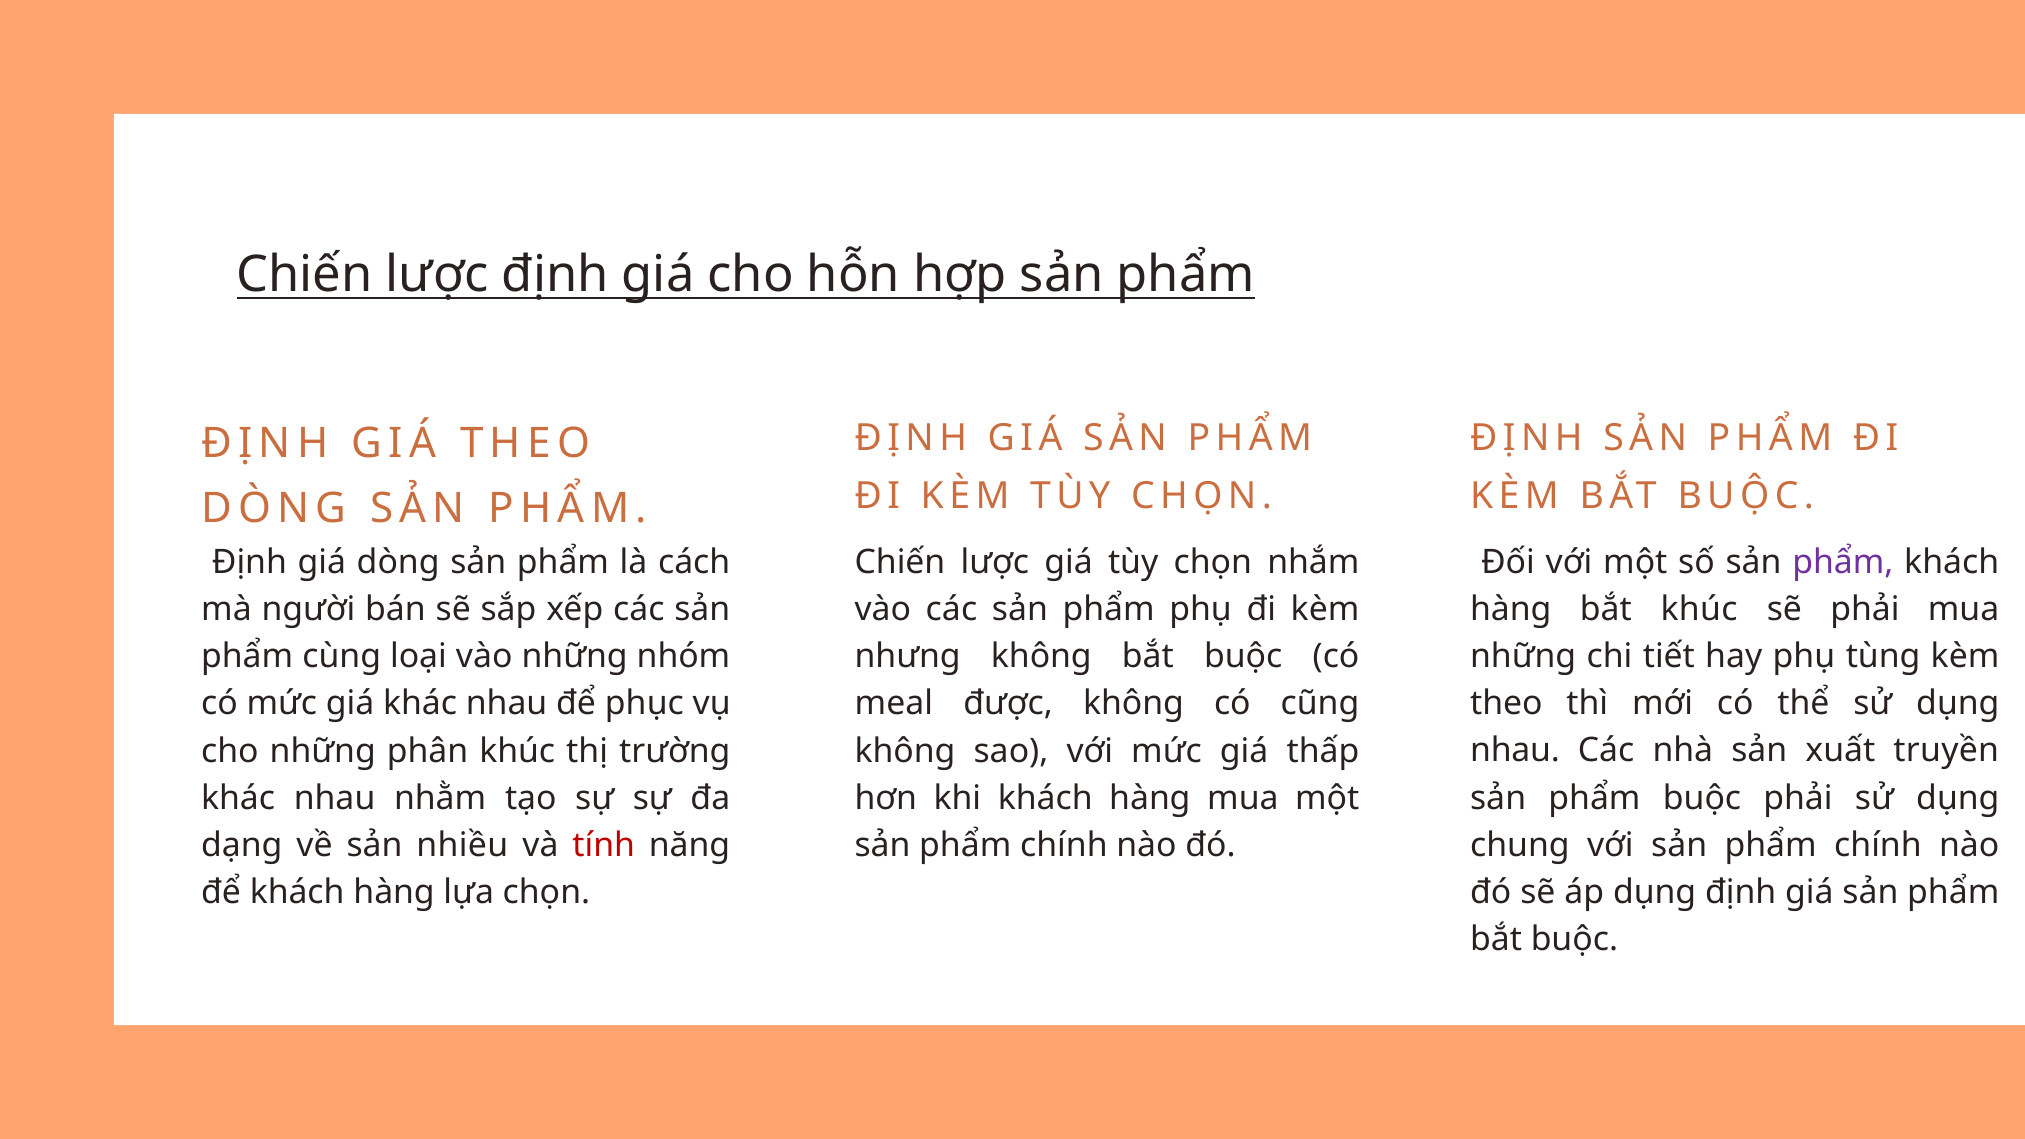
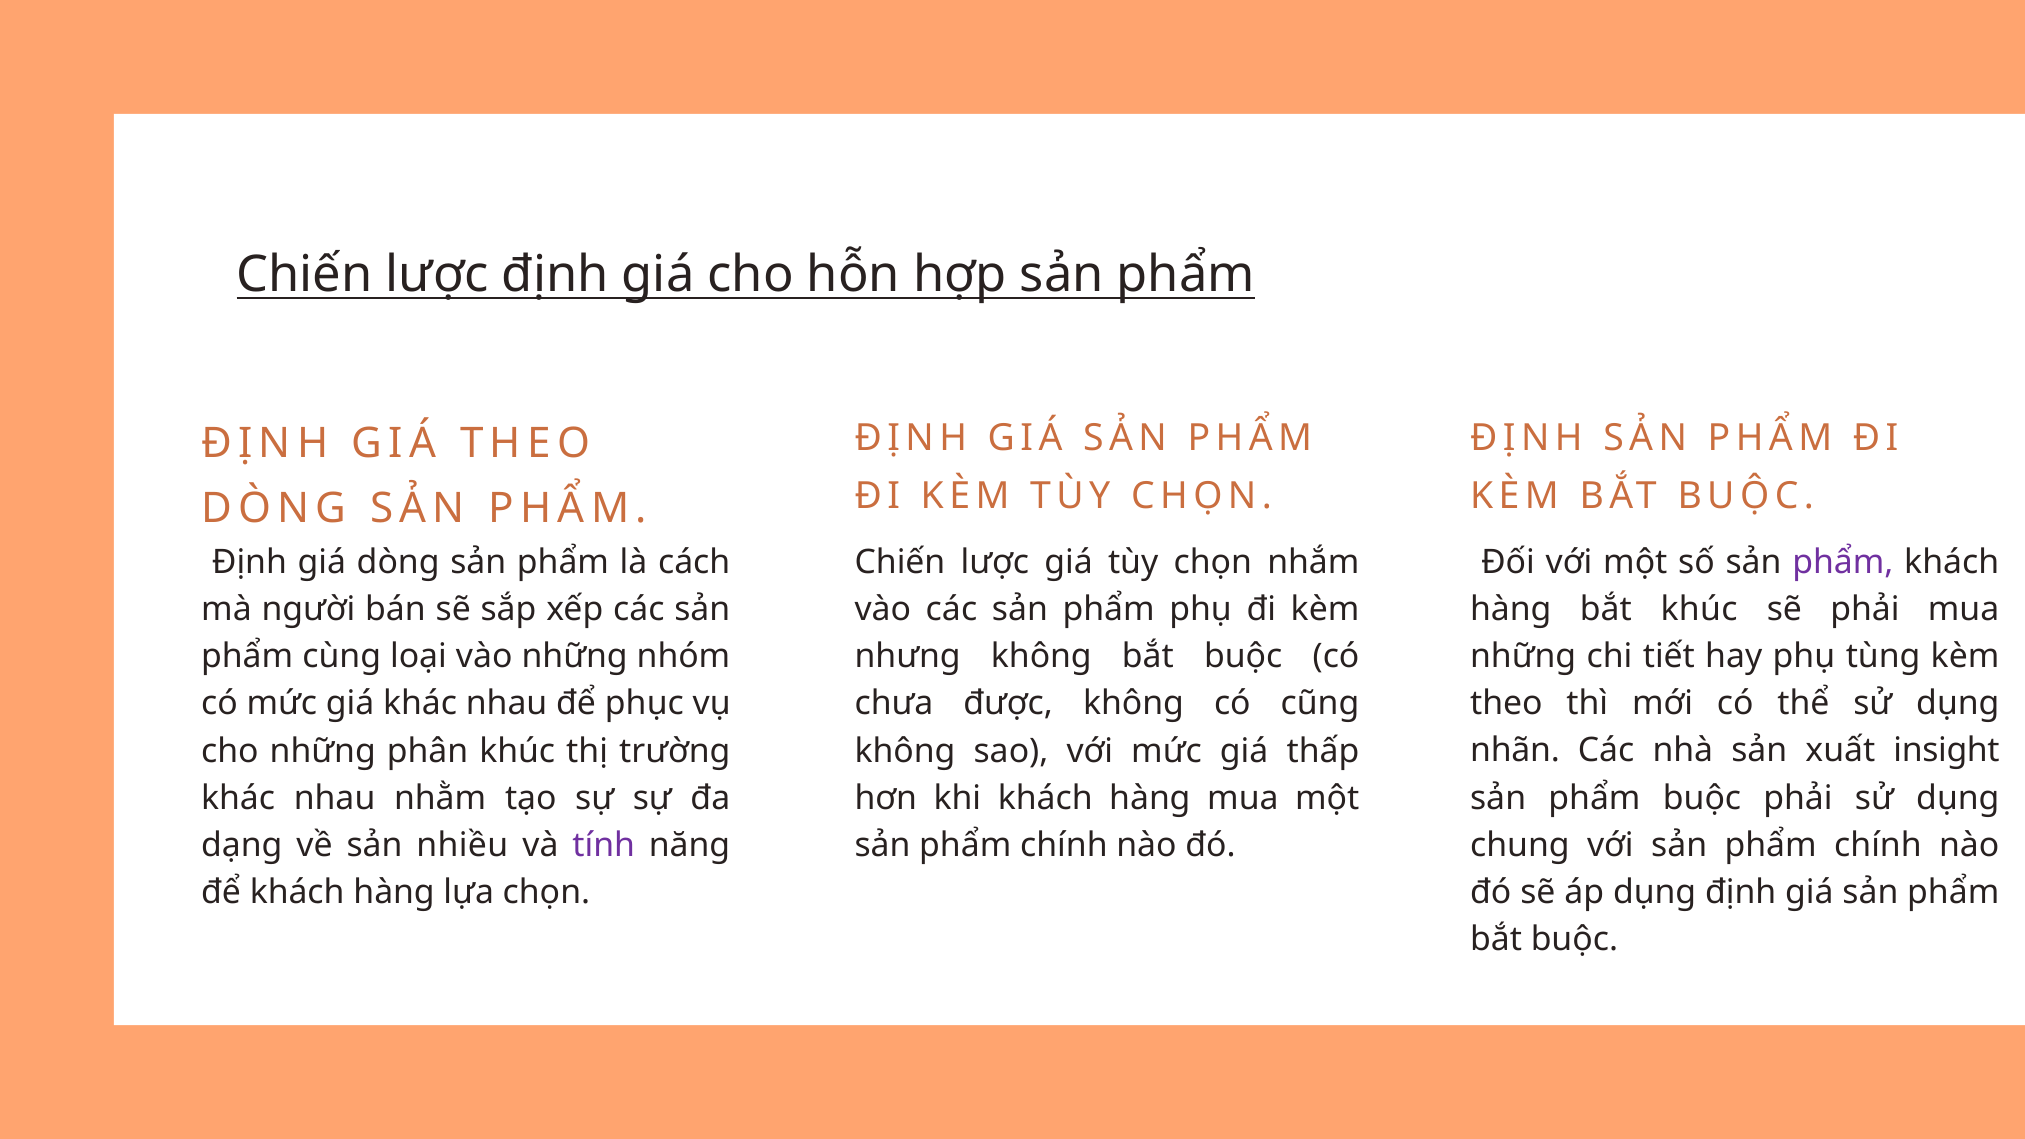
meal: meal -> chưa (894, 704)
nhau: nhau -> nhãn (1515, 751)
truyền: truyền -> insight (1947, 751)
tính colour: red -> purple (604, 845)
